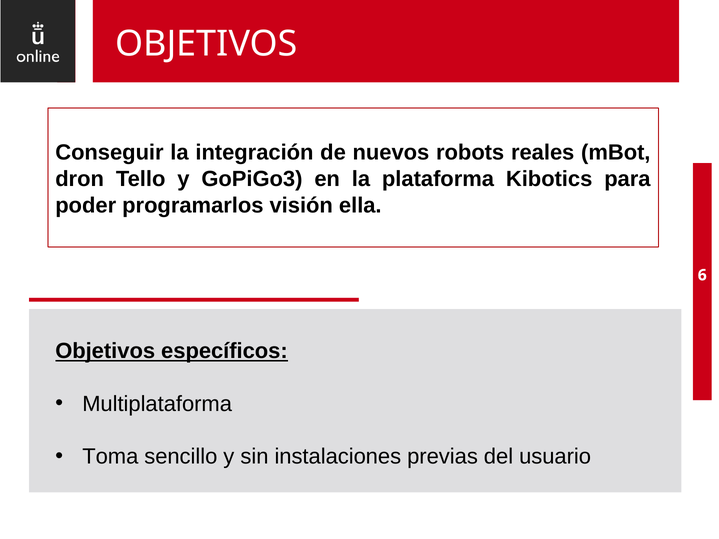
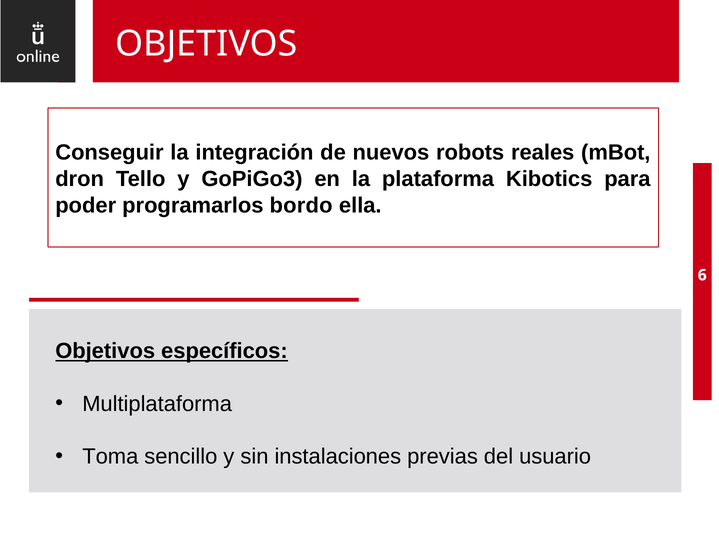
visión: visión -> bordo (301, 205)
